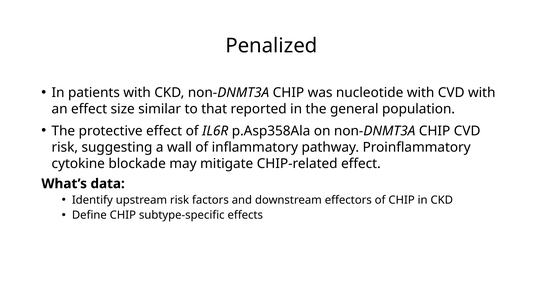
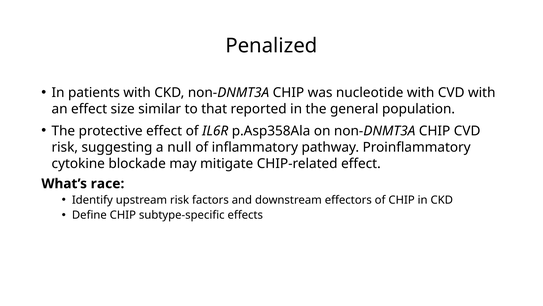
wall: wall -> null (179, 147)
data: data -> race (108, 183)
